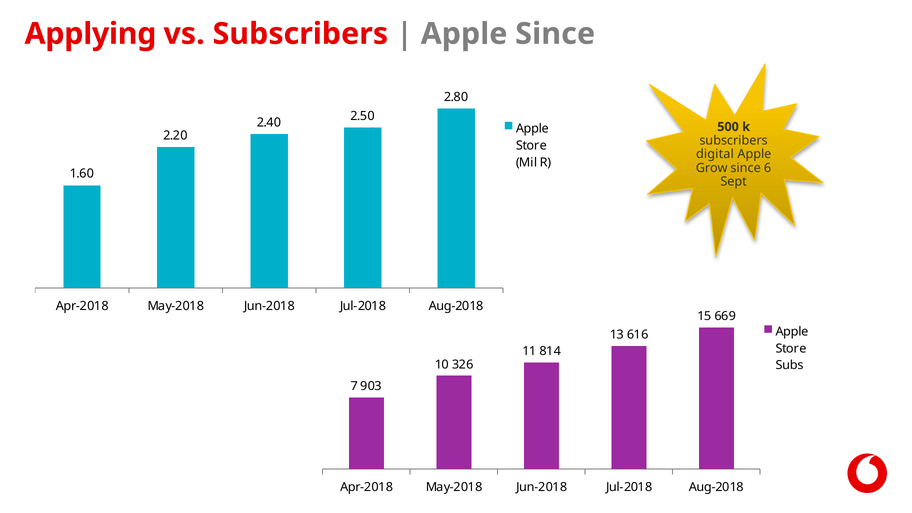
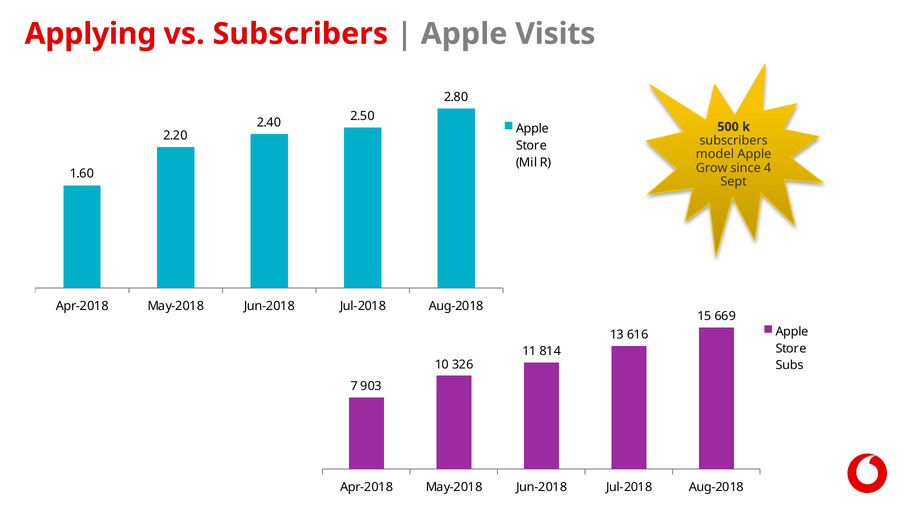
Apple Since: Since -> Visits (555, 34)
digital: digital -> model (715, 154)
6: 6 -> 4 (768, 168)
